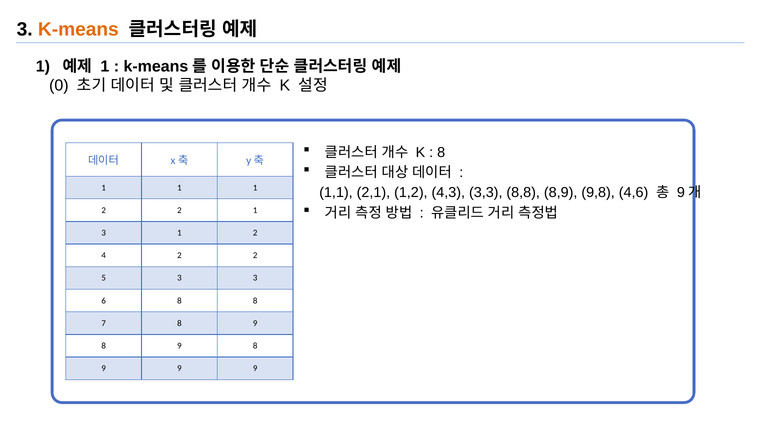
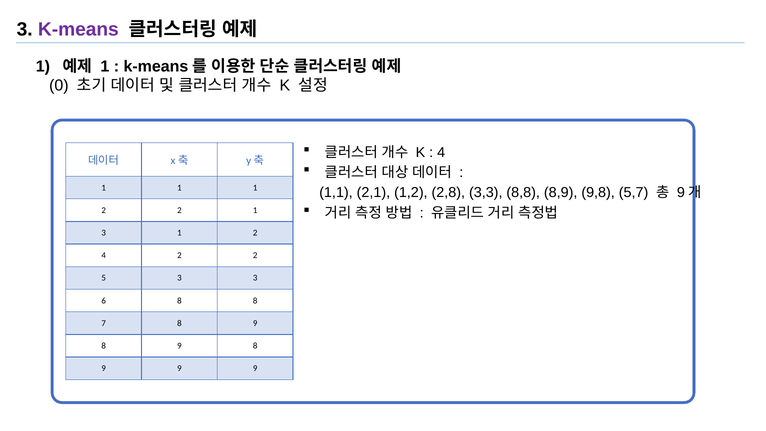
K-means colour: orange -> purple (78, 30)
8: 8 -> 4 (441, 152)
4,3: 4,3 -> 2,8 (448, 193)
4,6: 4,6 -> 5,7 (634, 193)
